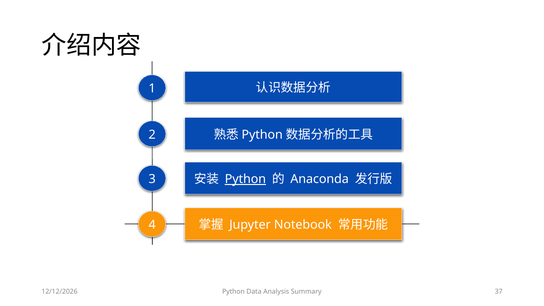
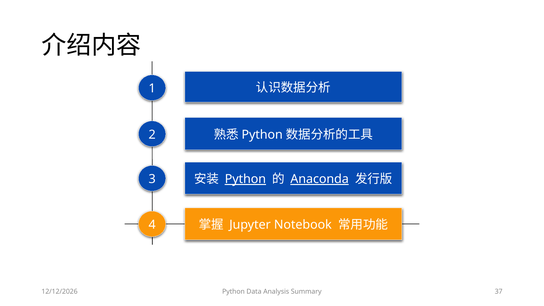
Anaconda underline: none -> present (320, 179)
